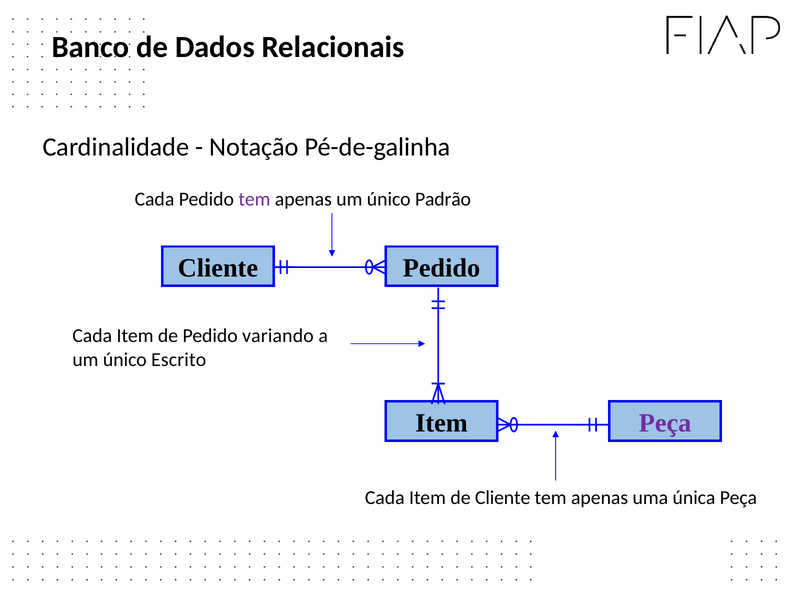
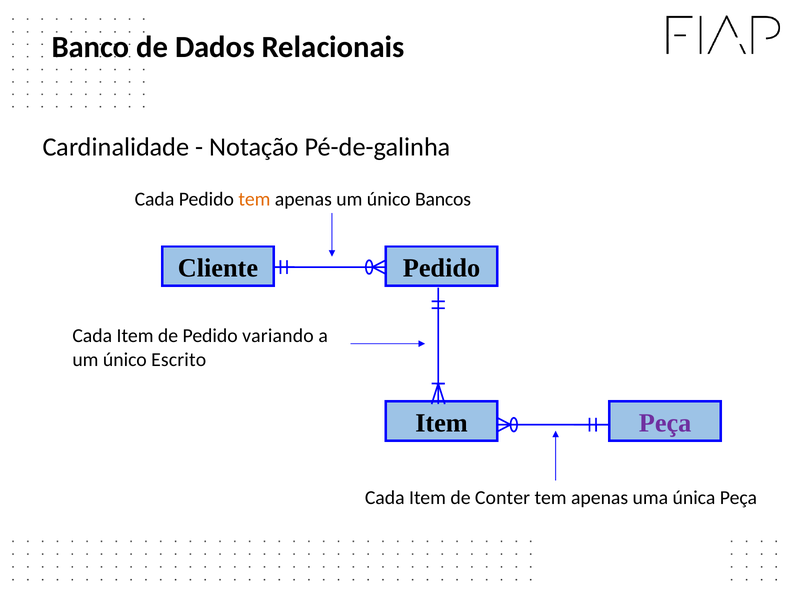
tem colour: purple -> orange (254, 199)
Padrão: Padrão -> Bancos (443, 199)
de Cliente: Cliente -> Conter (503, 497)
